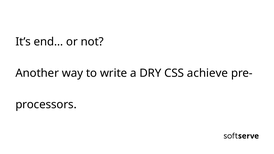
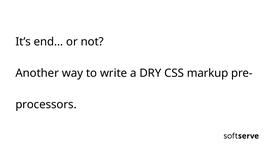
achieve: achieve -> markup (208, 73)
